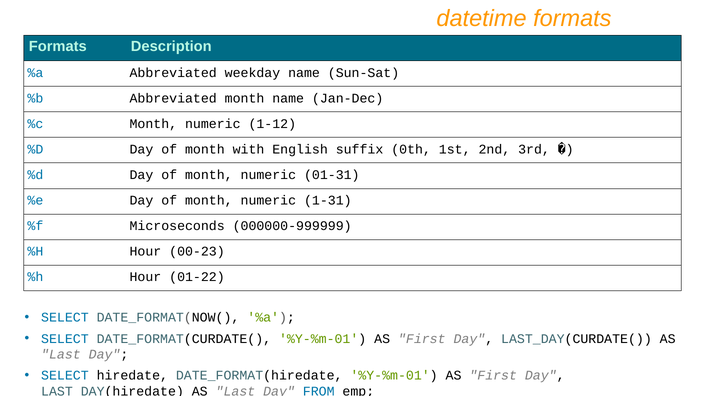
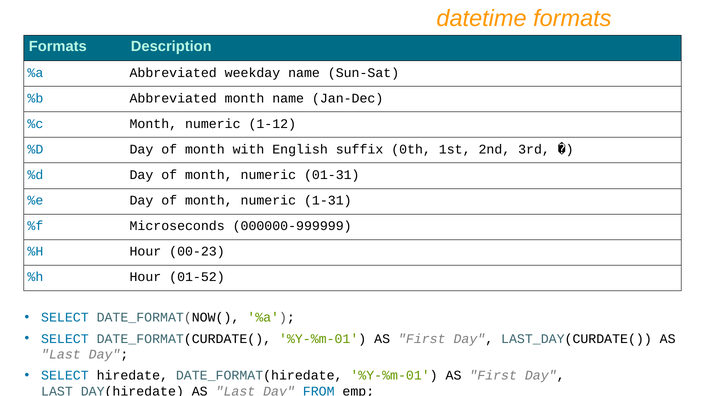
01-22: 01-22 -> 01-52 (197, 277)
